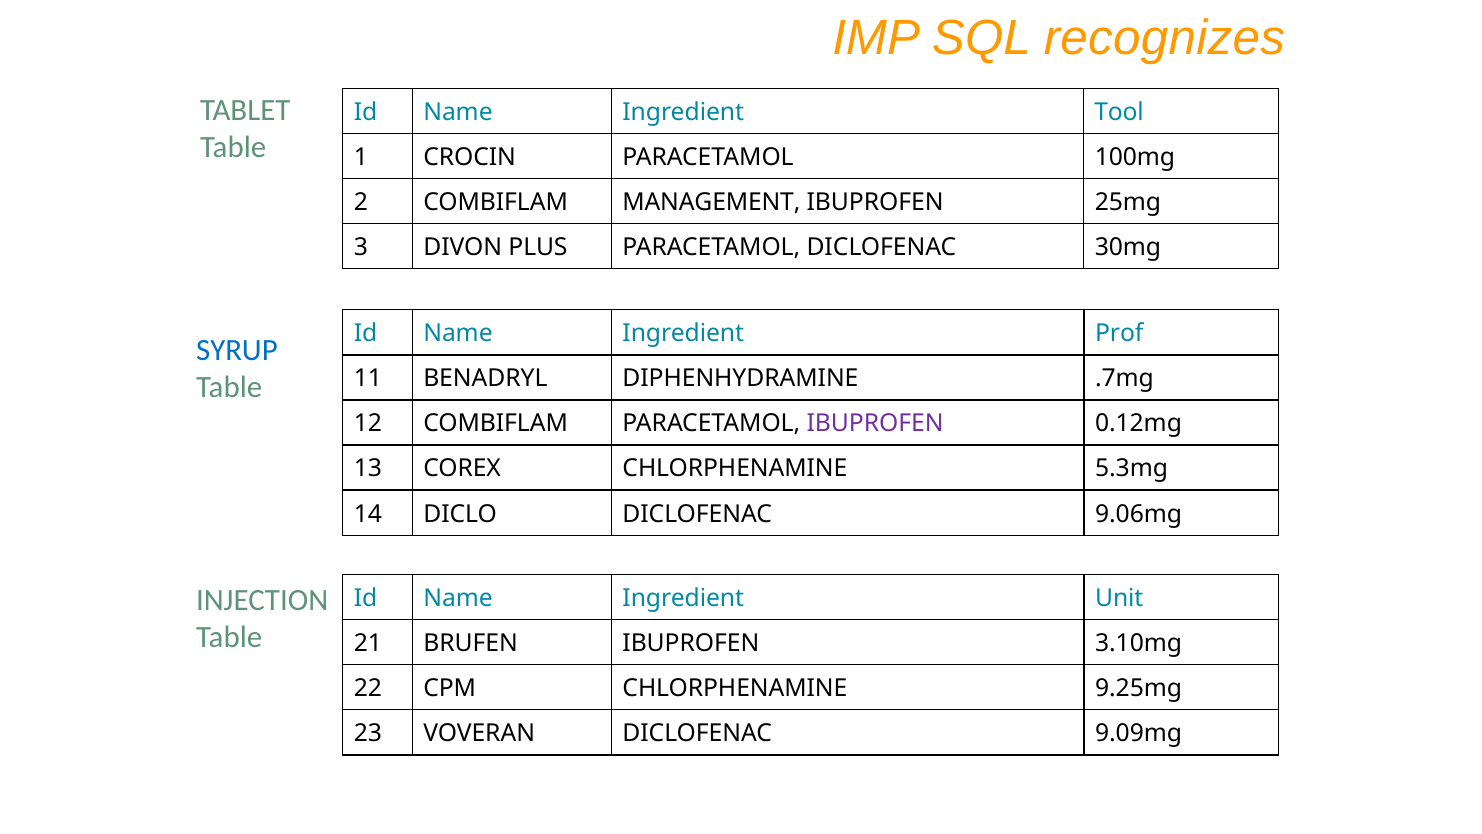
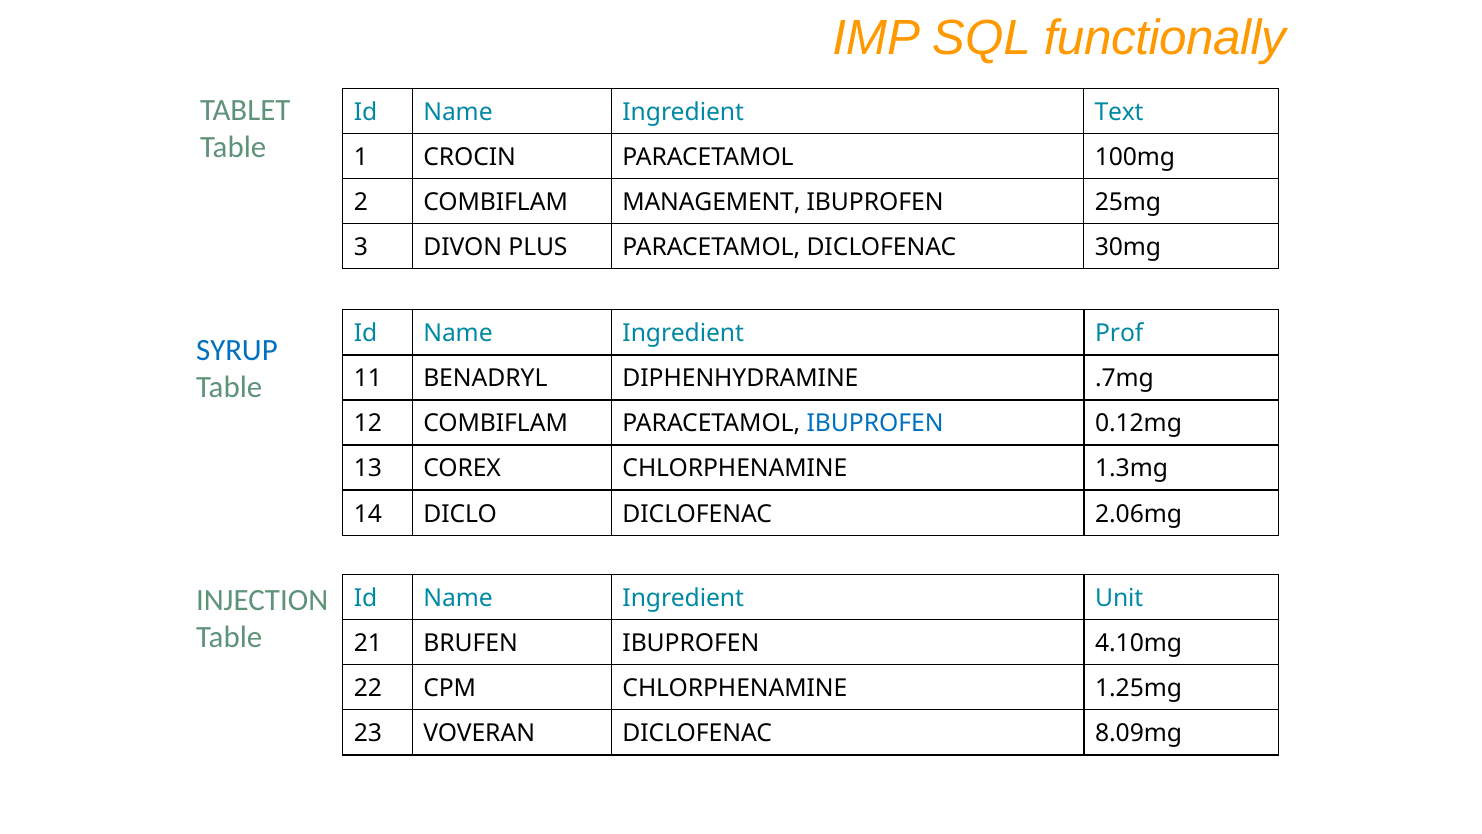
recognizes: recognizes -> functionally (1165, 39)
Tool: Tool -> Text (1119, 112)
IBUPROFEN colour: purple -> blue (875, 423)
5.3mg: 5.3mg -> 1.3mg (1131, 469)
9.06mg: 9.06mg -> 2.06mg (1139, 514)
3.10mg: 3.10mg -> 4.10mg (1139, 643)
9.25mg: 9.25mg -> 1.25mg (1139, 688)
9.09mg: 9.09mg -> 8.09mg (1139, 733)
